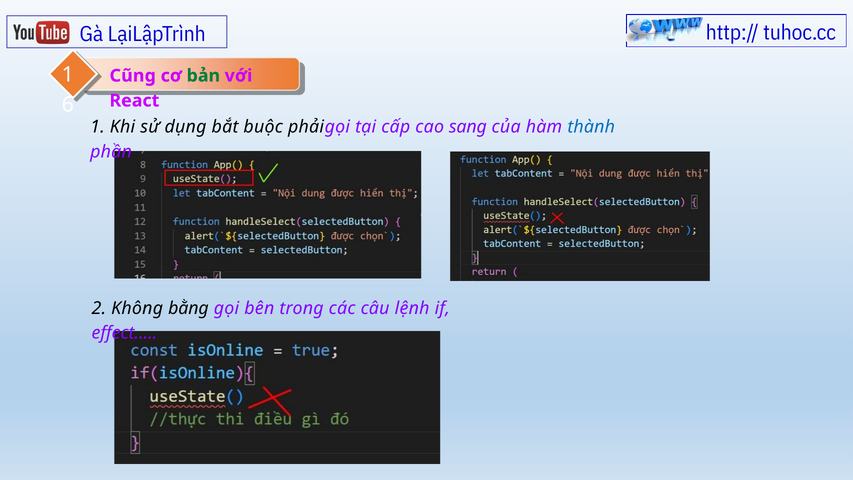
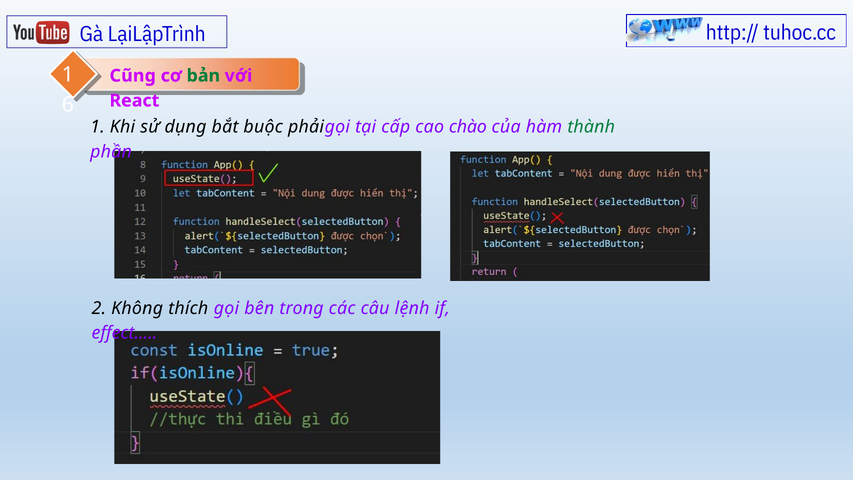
sang: sang -> chào (468, 127)
thành colour: blue -> green (591, 127)
bằng: bằng -> thích (188, 308)
